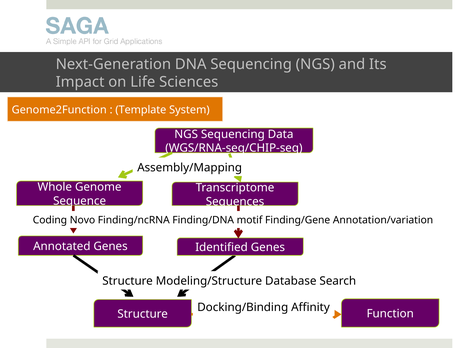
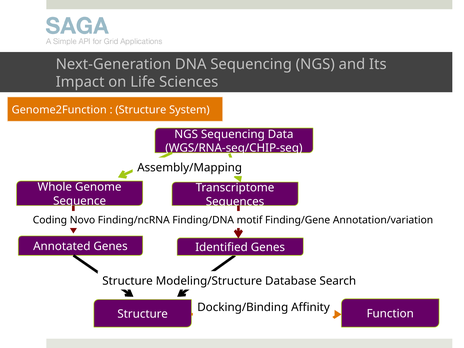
Template: Template -> Structure (141, 110)
